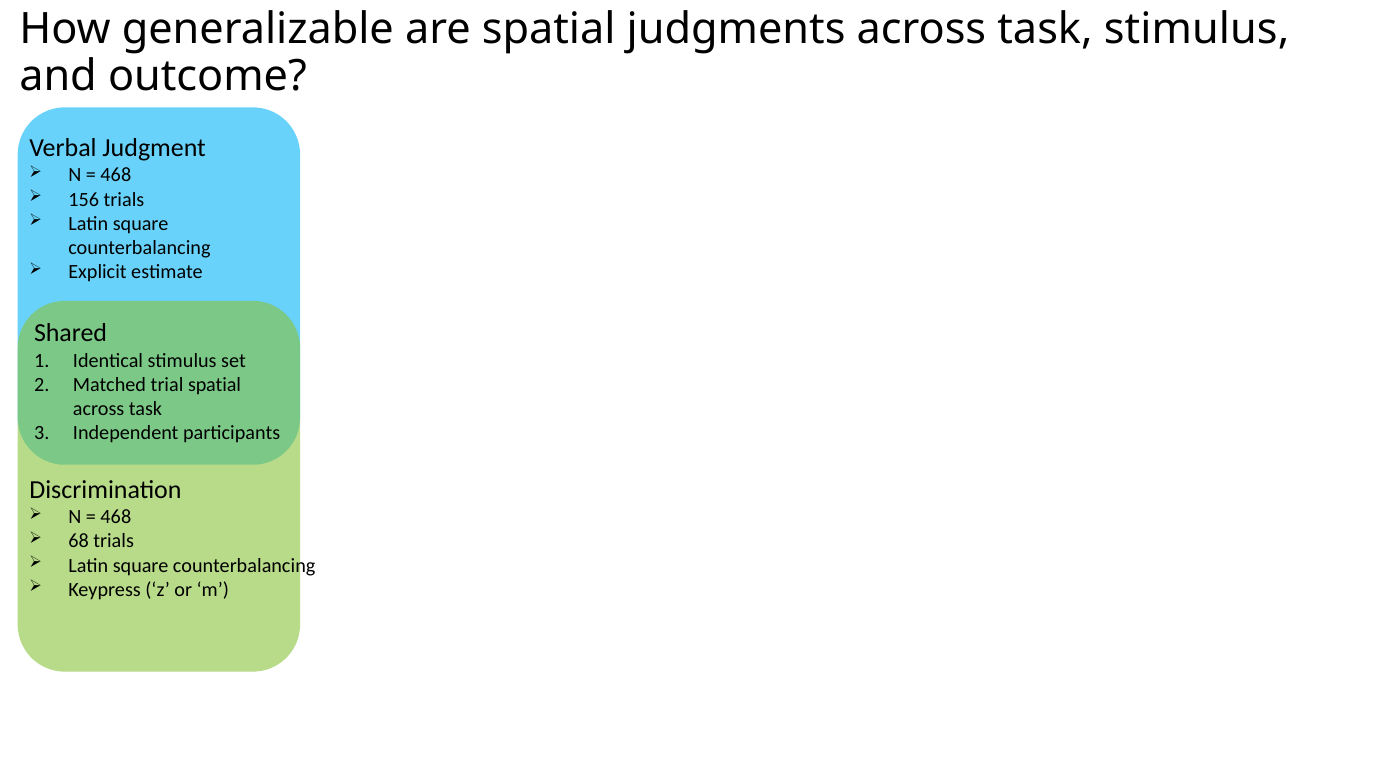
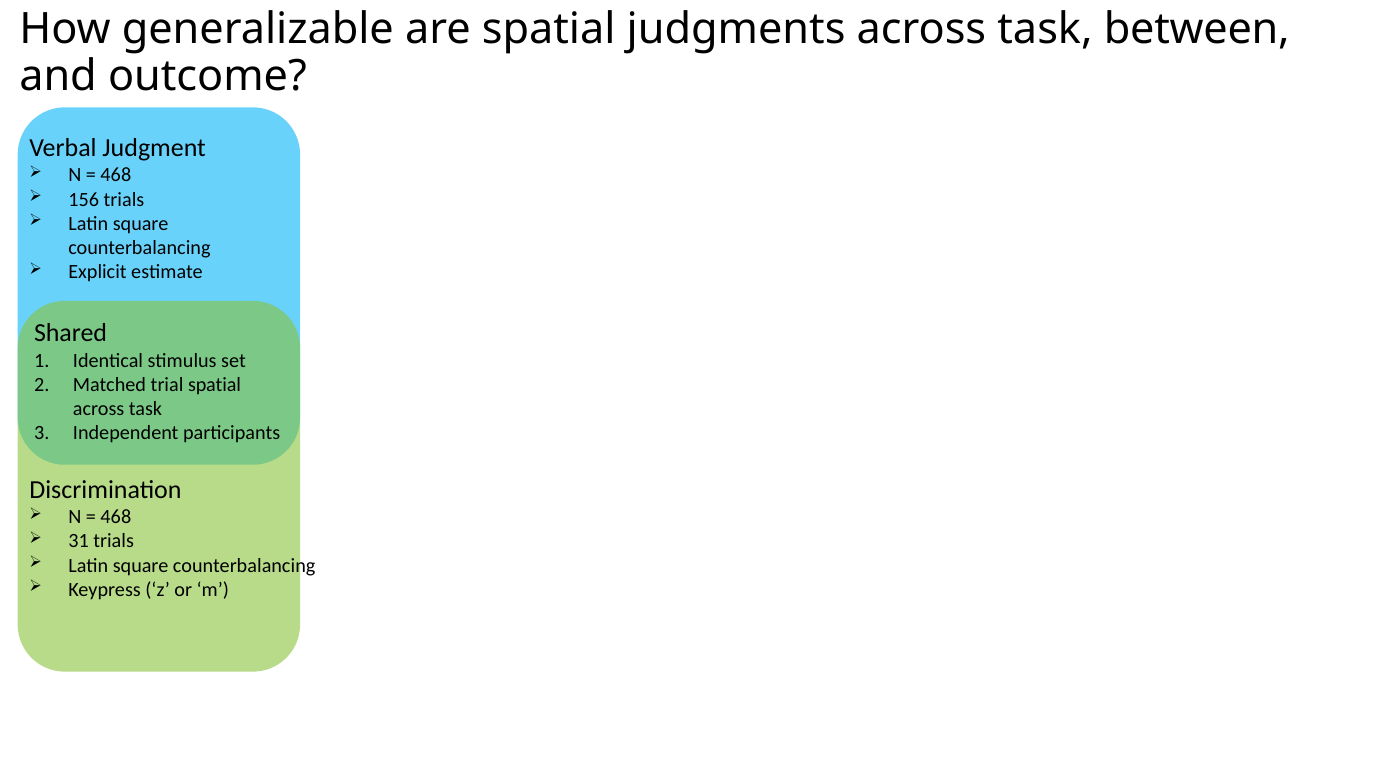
task stimulus: stimulus -> between (1197, 29)
68: 68 -> 31 (79, 541)
